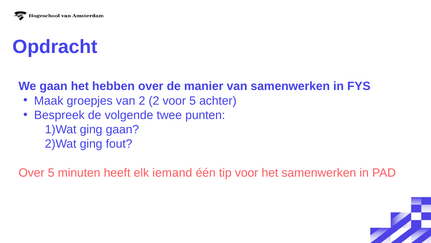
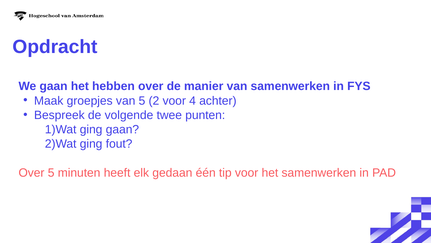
van 2: 2 -> 5 (142, 100)
voor 5: 5 -> 4 (193, 100)
iemand: iemand -> gedaan (172, 172)
